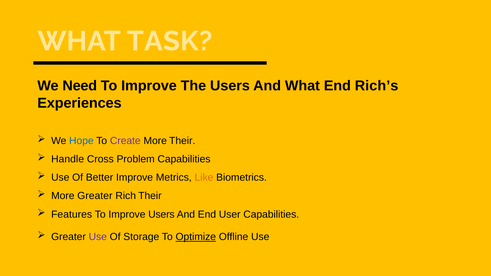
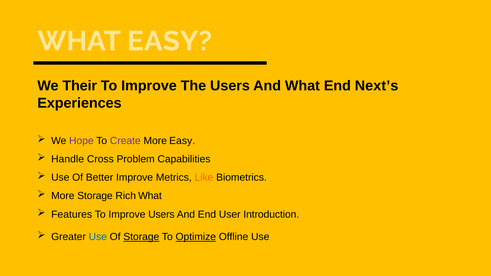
WHAT TASK: TASK -> EASY (170, 41)
Need: Need -> Their (80, 86)
Rich’s: Rich’s -> Next’s (377, 86)
Hope colour: blue -> purple (81, 141)
More Their: Their -> Easy (182, 141)
More Greater: Greater -> Storage (95, 196)
Rich Their: Their -> What (150, 196)
User Capabilities: Capabilities -> Introduction (271, 214)
Use colour: purple -> blue (98, 237)
Storage underline: none -> present (141, 237)
